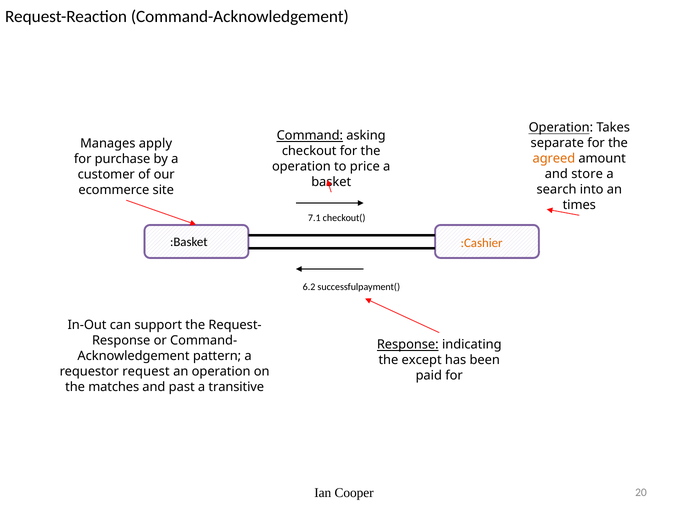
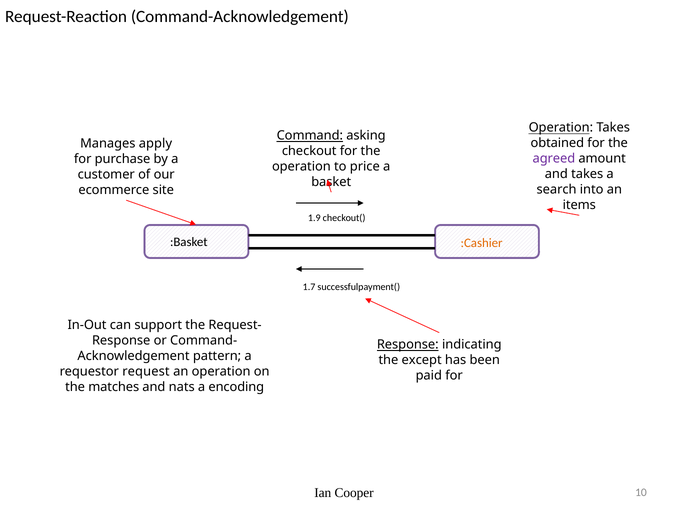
separate: separate -> obtained (557, 143)
agreed colour: orange -> purple (554, 159)
and store: store -> takes (587, 174)
times: times -> items (579, 205)
7.1: 7.1 -> 1.9 (314, 218)
6.2: 6.2 -> 1.7 (309, 287)
past: past -> nats (182, 387)
transitive: transitive -> encoding (236, 387)
20: 20 -> 10 (641, 493)
